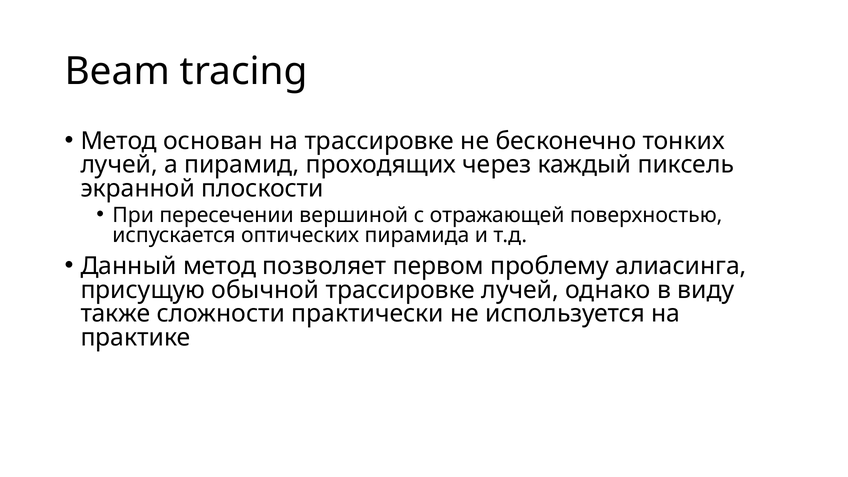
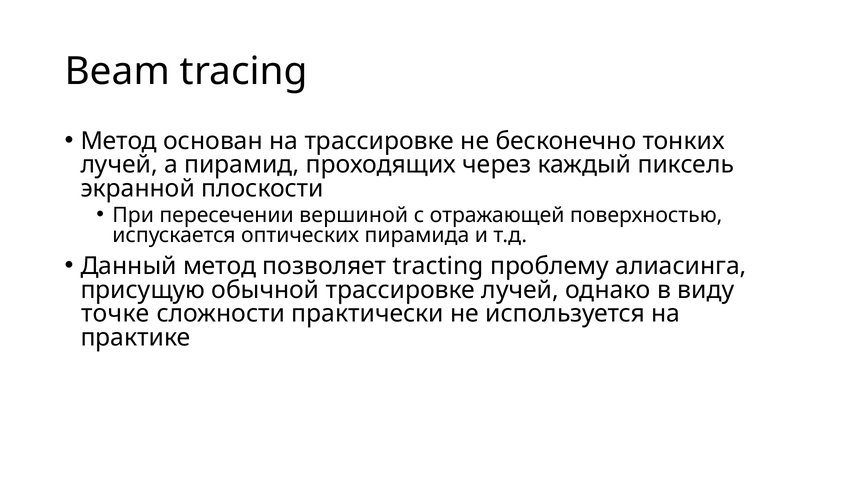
первом: первом -> tracting (438, 266)
также: также -> точке (115, 314)
